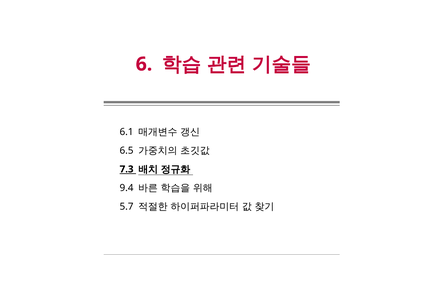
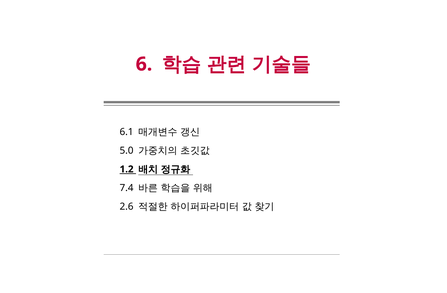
6.5: 6.5 -> 5.0 (127, 151)
7.3: 7.3 -> 1.2 (127, 170)
9.4: 9.4 -> 7.4 (127, 188)
5.7: 5.7 -> 2.6 (127, 207)
